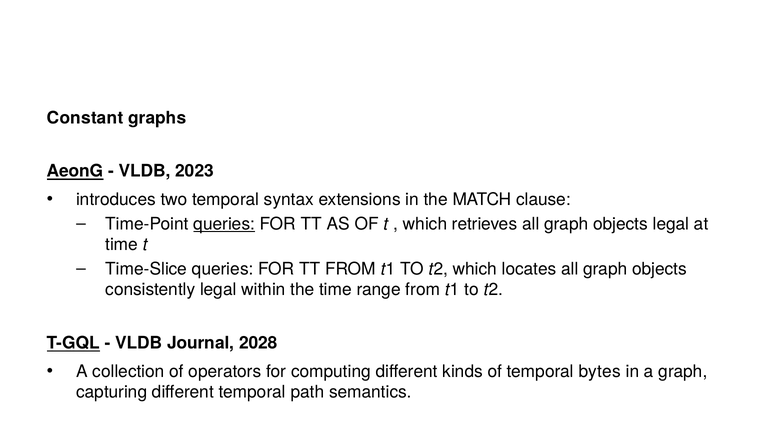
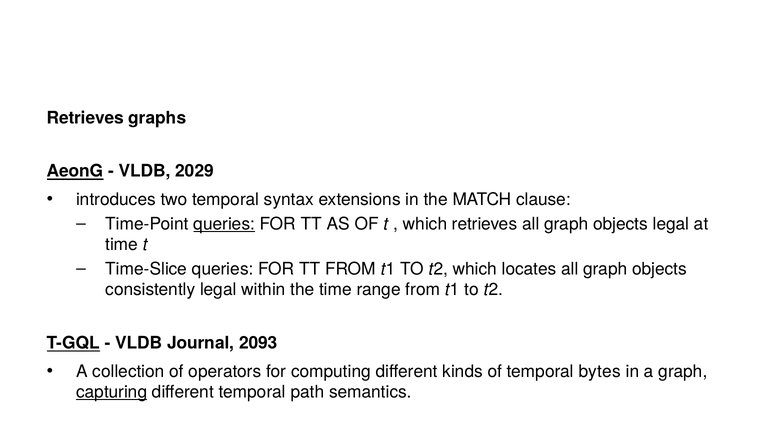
Constant: Constant -> Retrieves (85, 118)
2023: 2023 -> 2029 (195, 171)
2028: 2028 -> 2093 (258, 343)
capturing underline: none -> present (112, 392)
